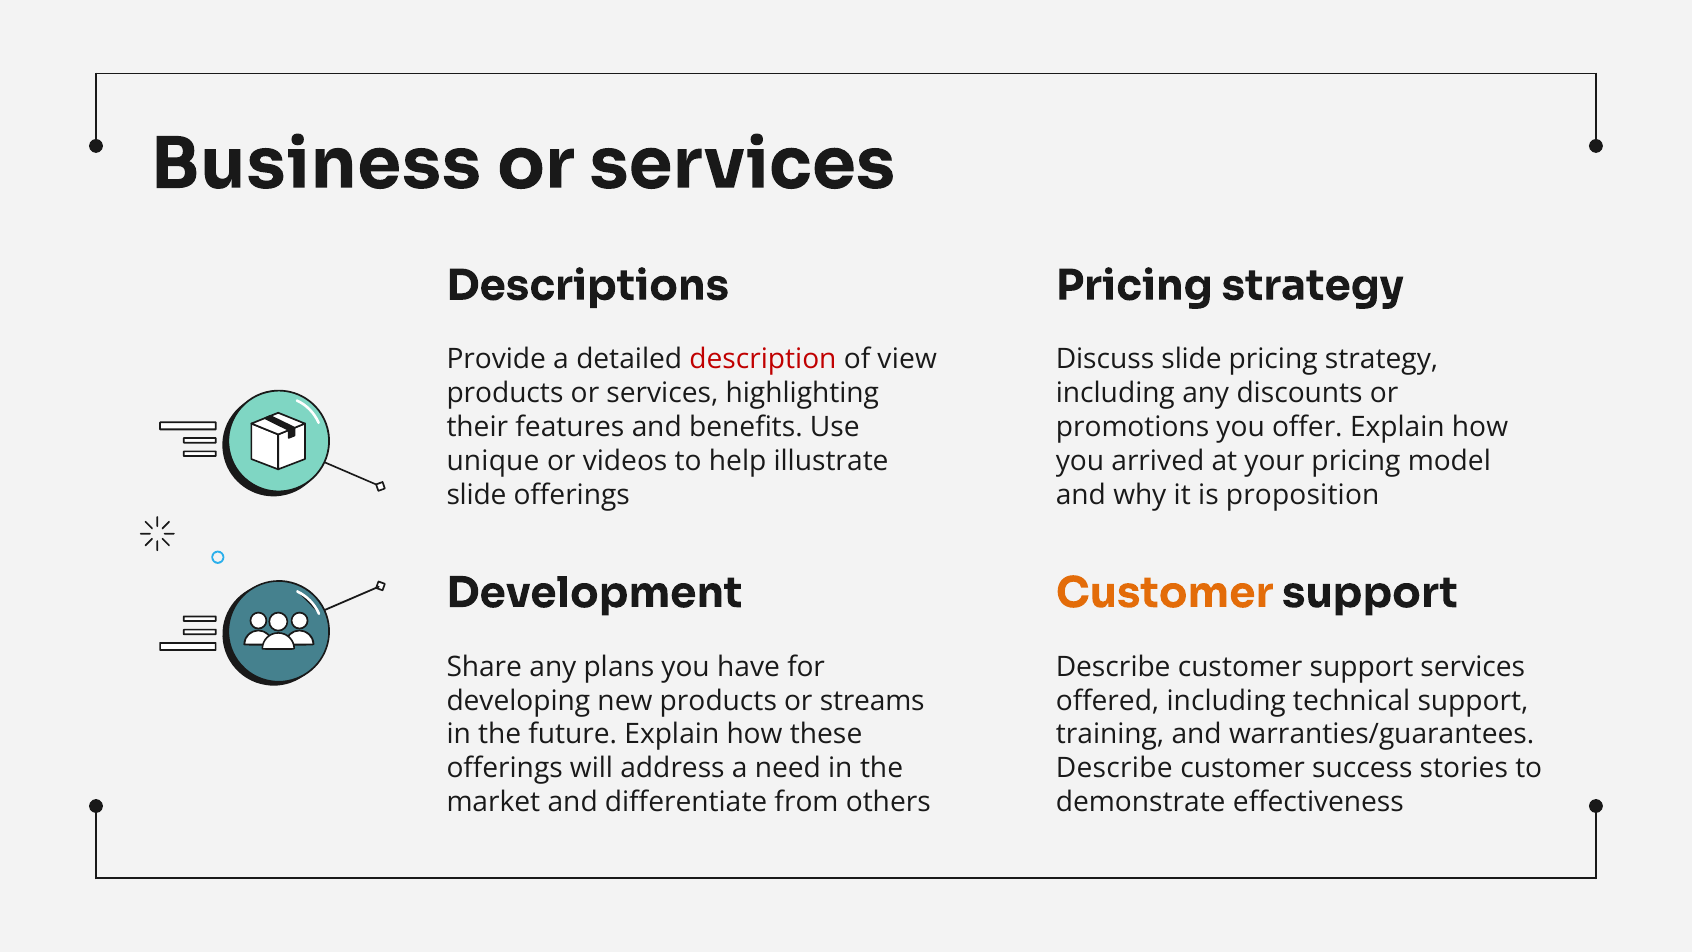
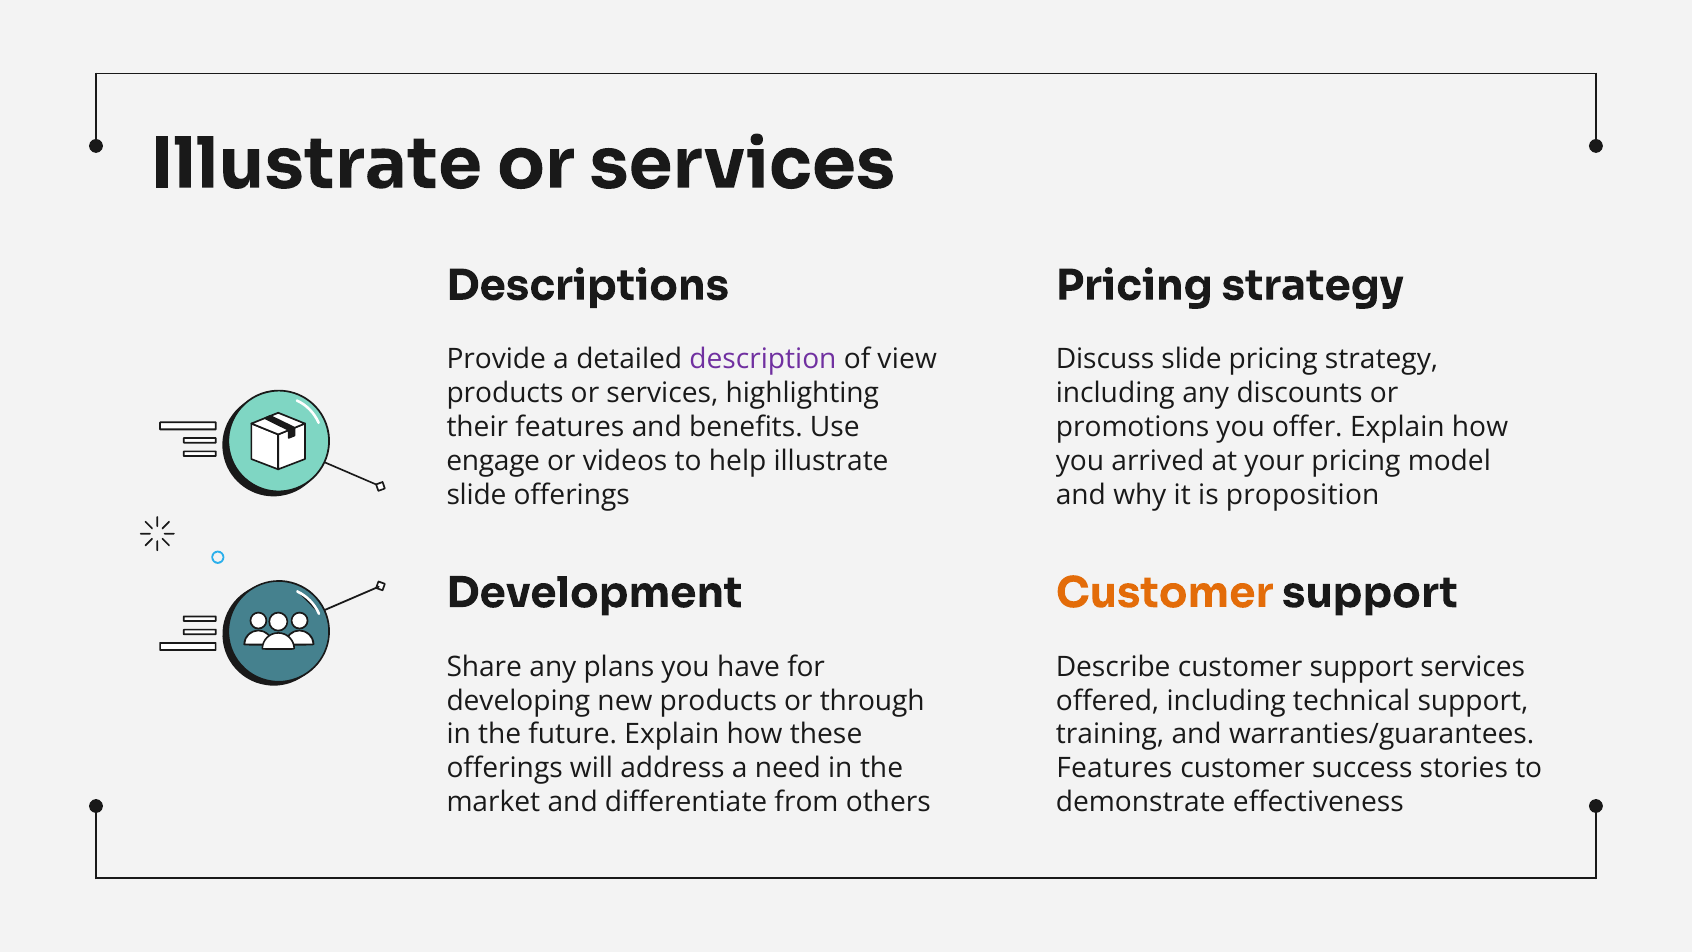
Business: Business -> Illustrate (316, 164)
description colour: red -> purple (763, 359)
unique: unique -> engage (493, 461)
streams: streams -> through (872, 701)
Describe: Describe -> Features (1114, 768)
